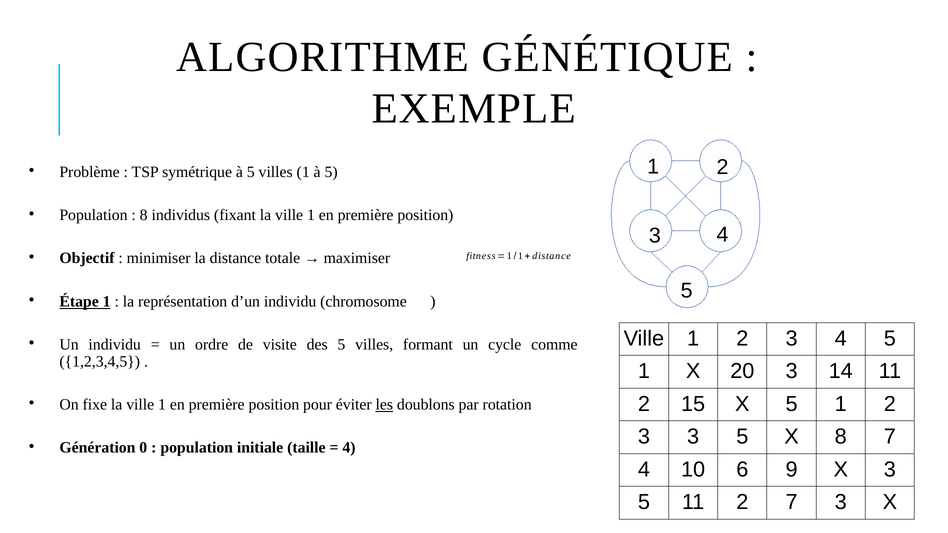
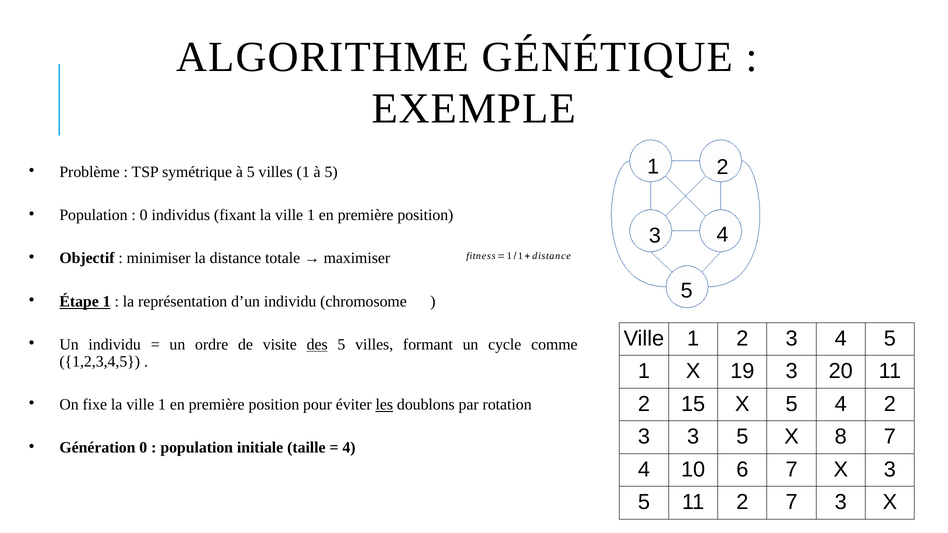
8: 8 -> 0 (144, 215)
des underline: none -> present (317, 345)
20: 20 -> 19 (742, 371)
14: 14 -> 20 (841, 371)
X 5 1: 1 -> 4 (841, 404)
6 9: 9 -> 7 (792, 470)
